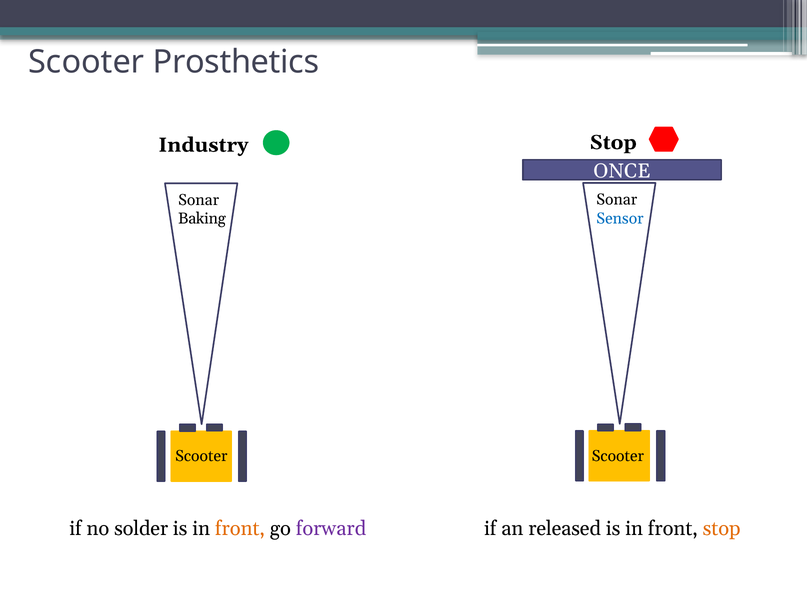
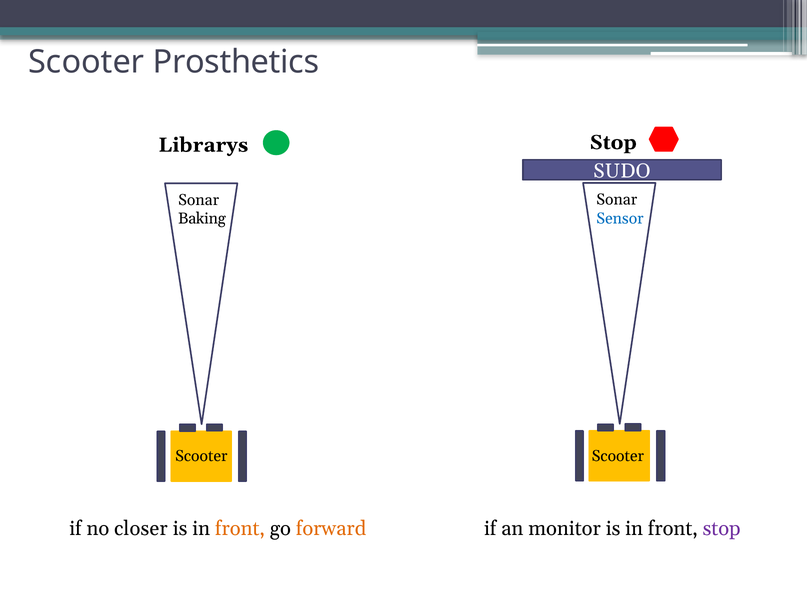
Industry: Industry -> Librarys (203, 145)
ONCE: ONCE -> SUDO (622, 171)
solder: solder -> closer (141, 529)
forward colour: purple -> orange (331, 529)
released: released -> monitor (565, 529)
stop colour: orange -> purple (722, 529)
